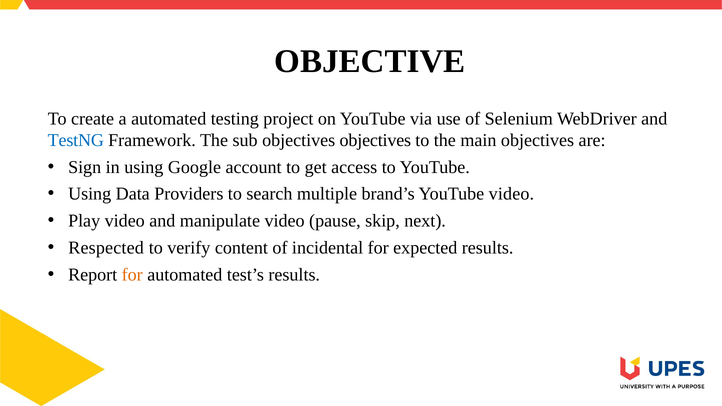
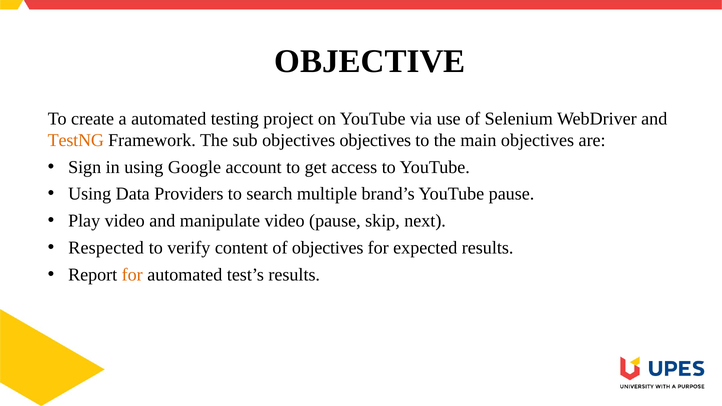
TestNG colour: blue -> orange (76, 140)
YouTube video: video -> pause (512, 194)
of incidental: incidental -> objectives (328, 248)
